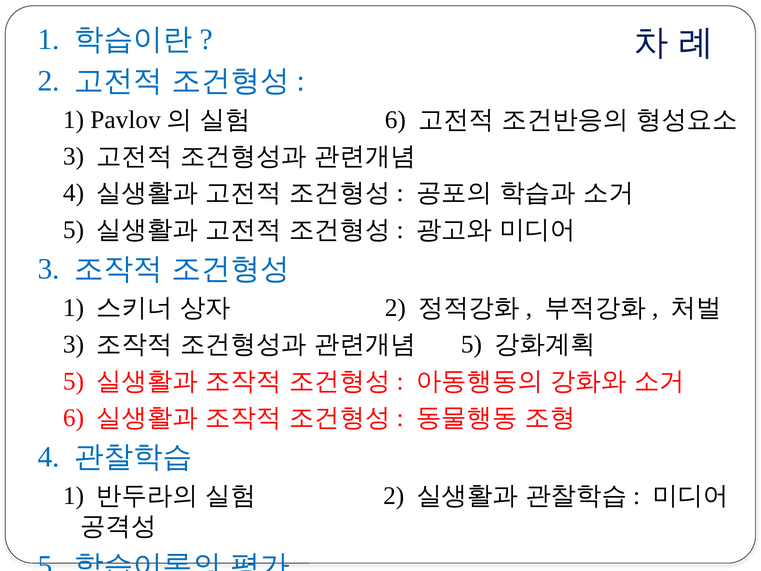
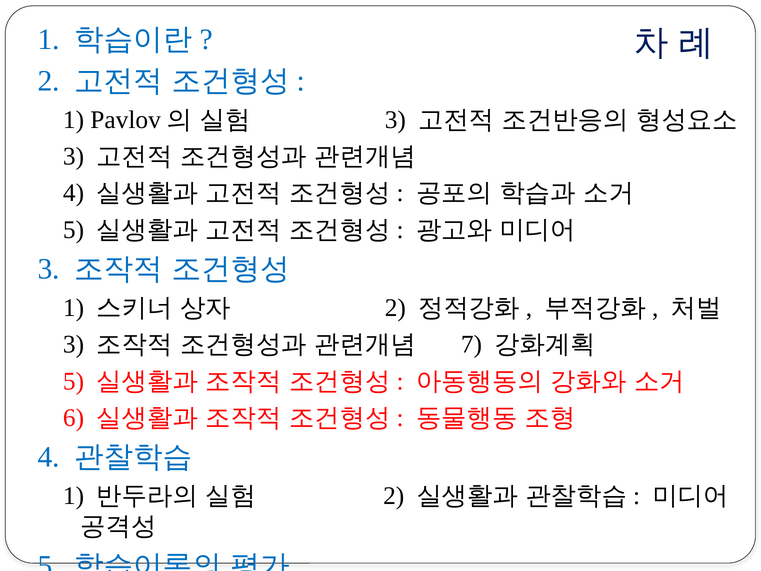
6: 6 -> 3 (395, 120)
5: 5 -> 7 (471, 344)
